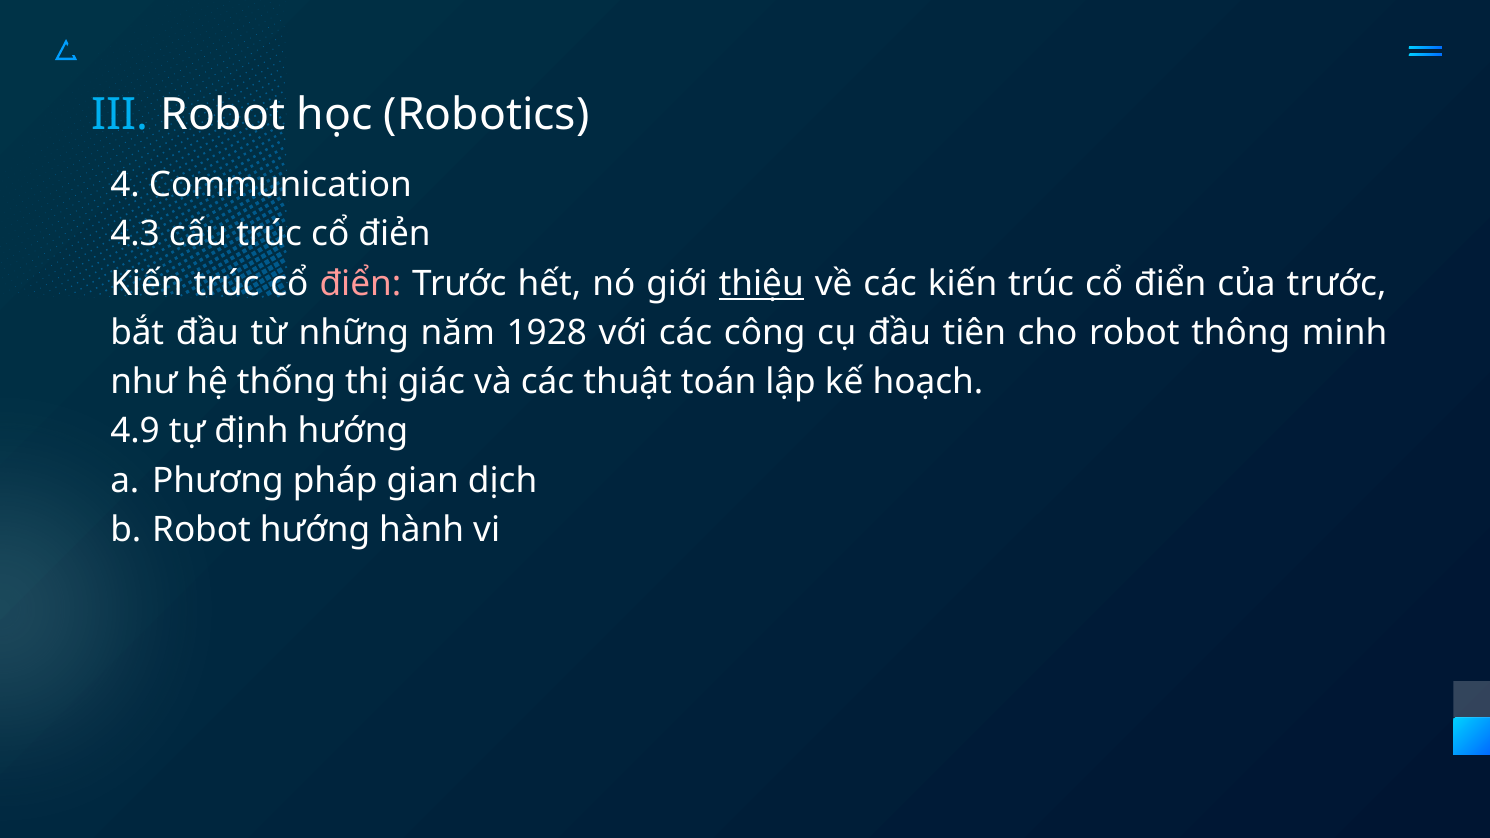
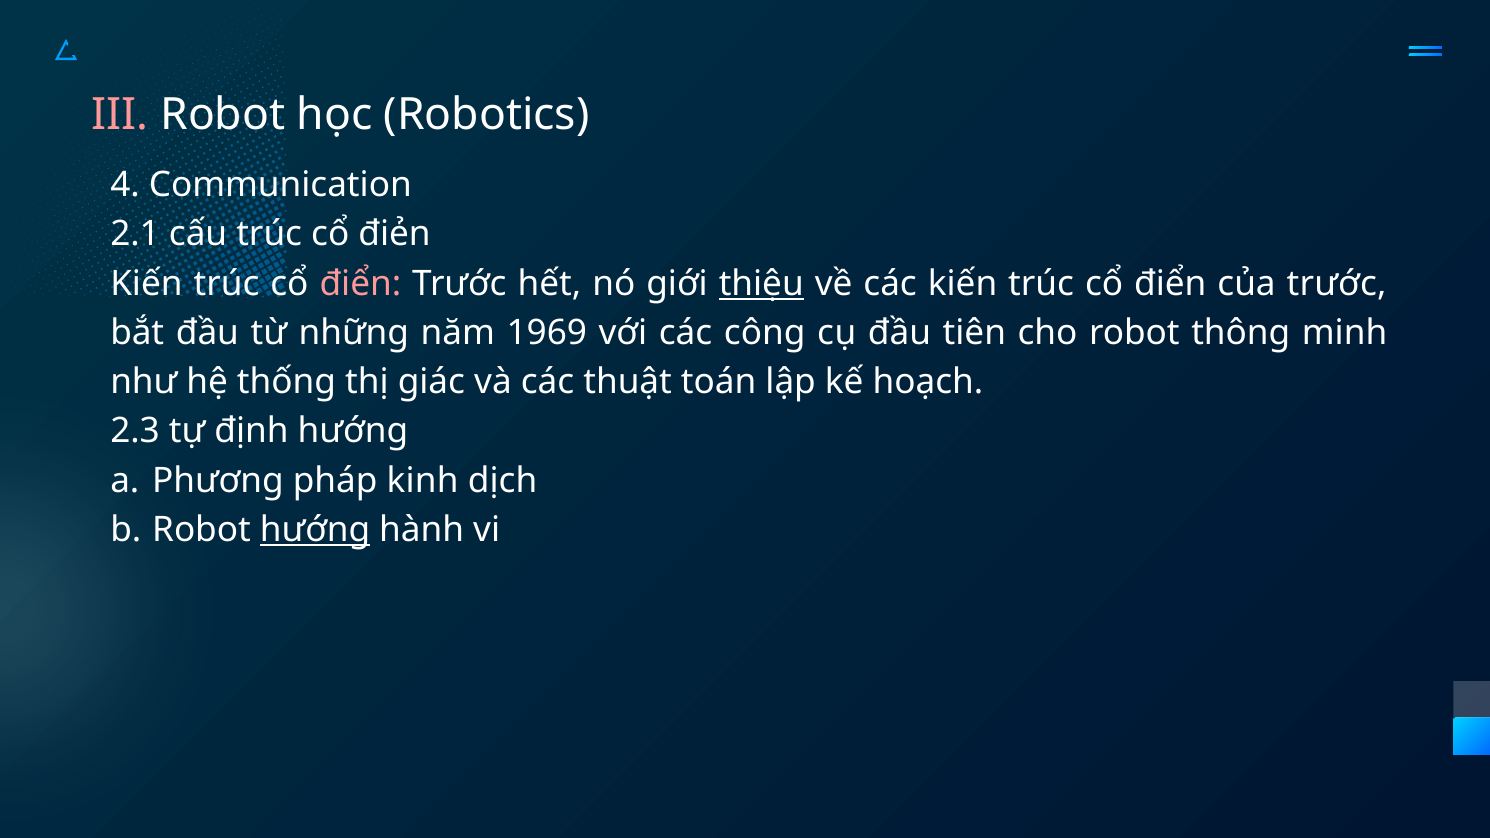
III colour: light blue -> pink (120, 115)
4.3: 4.3 -> 2.1 (135, 234)
1928: 1928 -> 1969 (547, 333)
4.9: 4.9 -> 2.3 (135, 431)
gian: gian -> kinh (423, 481)
hướng underline: none -> present (315, 530)
